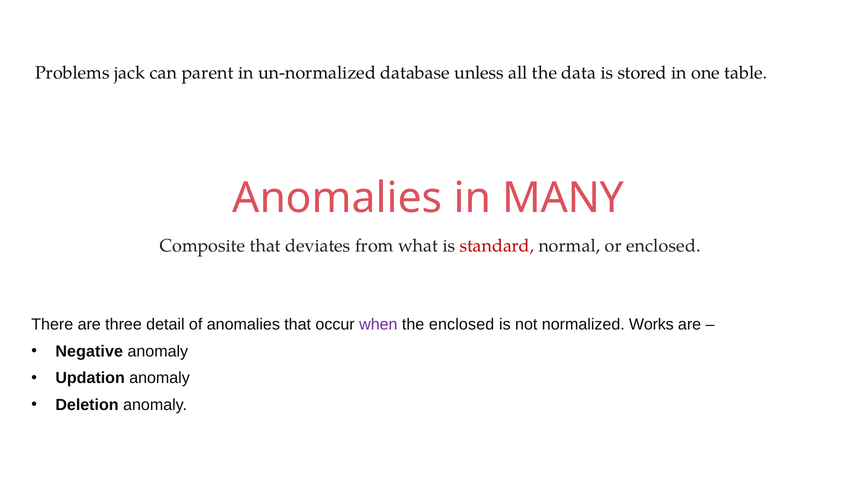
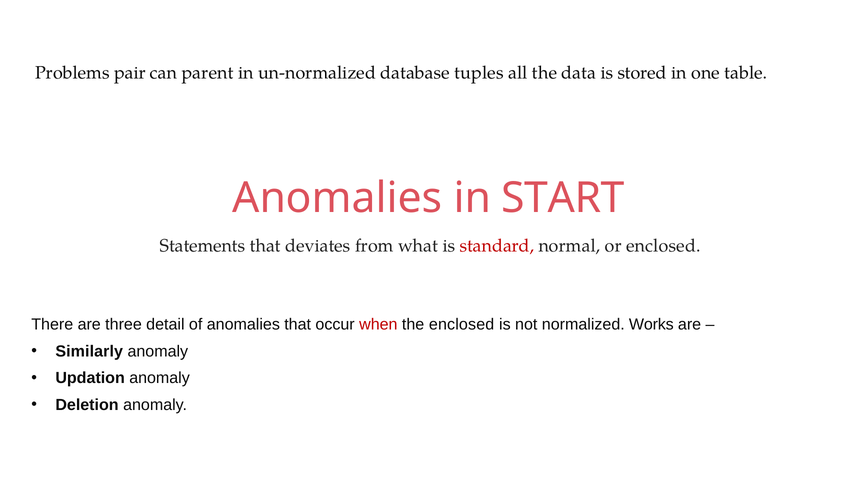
jack: jack -> pair (130, 73)
unless: unless -> tuples (479, 73)
MANY: MANY -> START (563, 198)
Composite: Composite -> Statements (202, 246)
when colour: purple -> red (378, 324)
Negative: Negative -> Similarly (89, 351)
